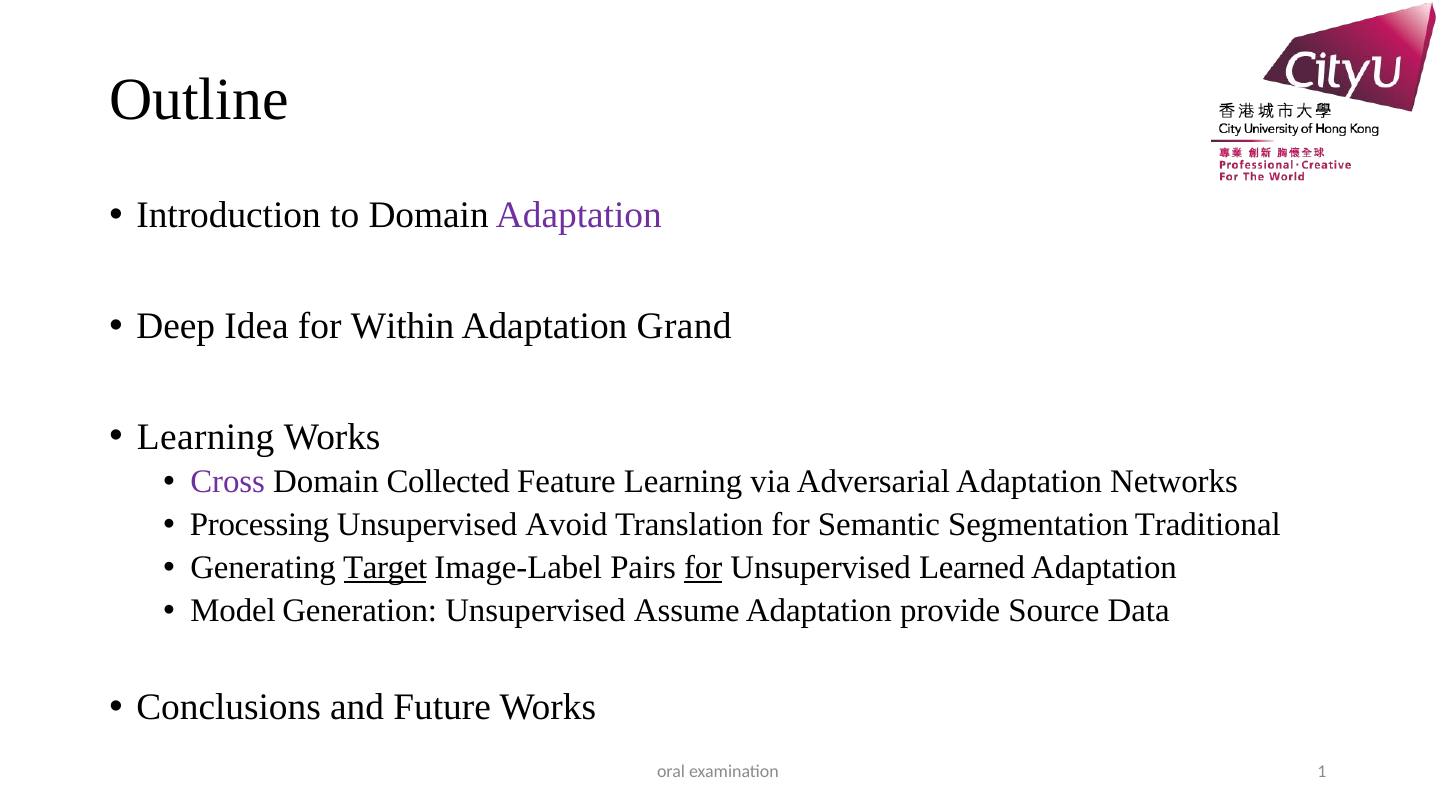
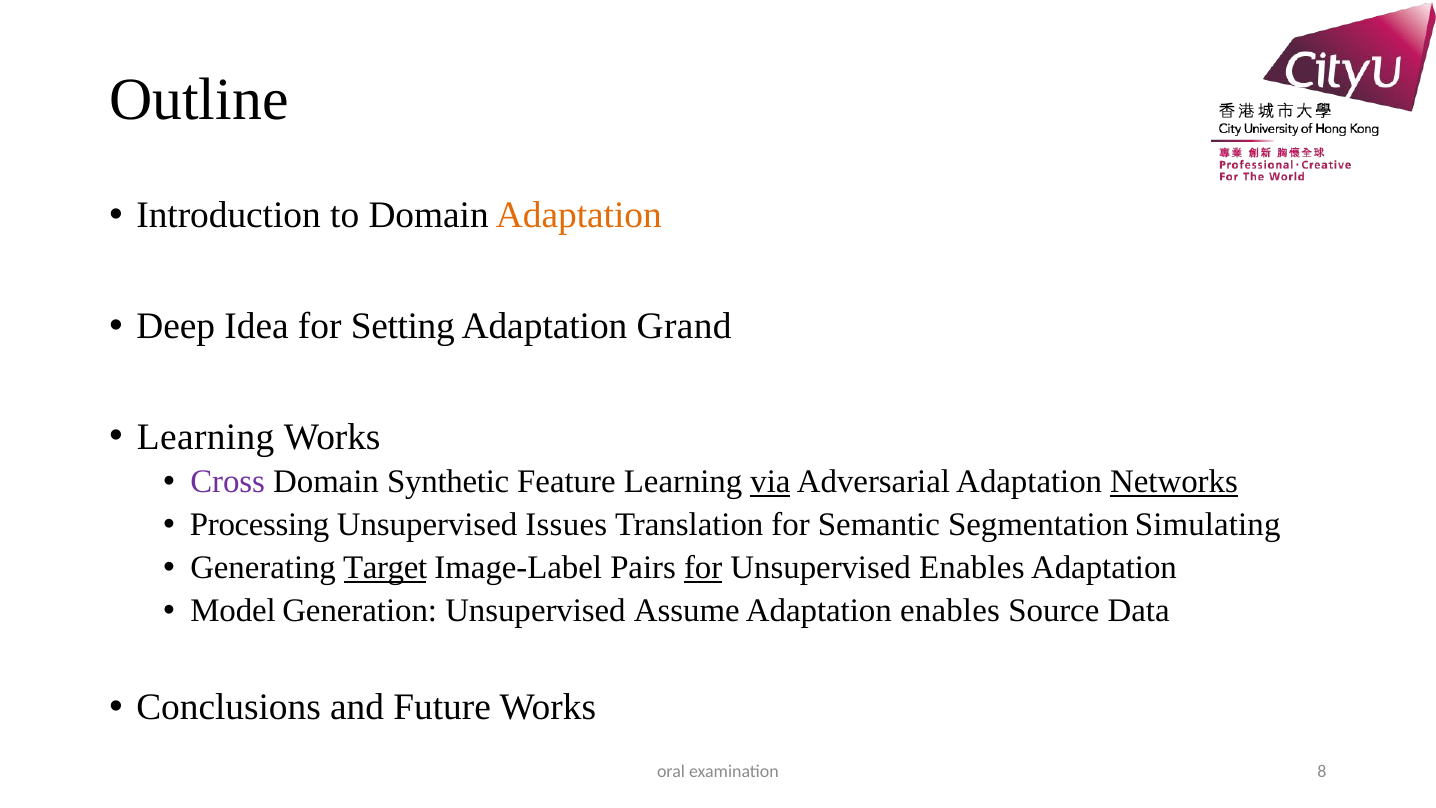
Adaptation colour: purple -> orange (579, 215)
Within: Within -> Setting (403, 326)
Collected: Collected -> Synthetic (448, 482)
via underline: none -> present (770, 482)
Networks underline: none -> present (1174, 482)
Avoid: Avoid -> Issues (566, 525)
Traditional: Traditional -> Simulating (1208, 525)
Unsupervised Learned: Learned -> Enables (972, 568)
Adaptation provide: provide -> enables (950, 611)
1: 1 -> 8 (1322, 771)
